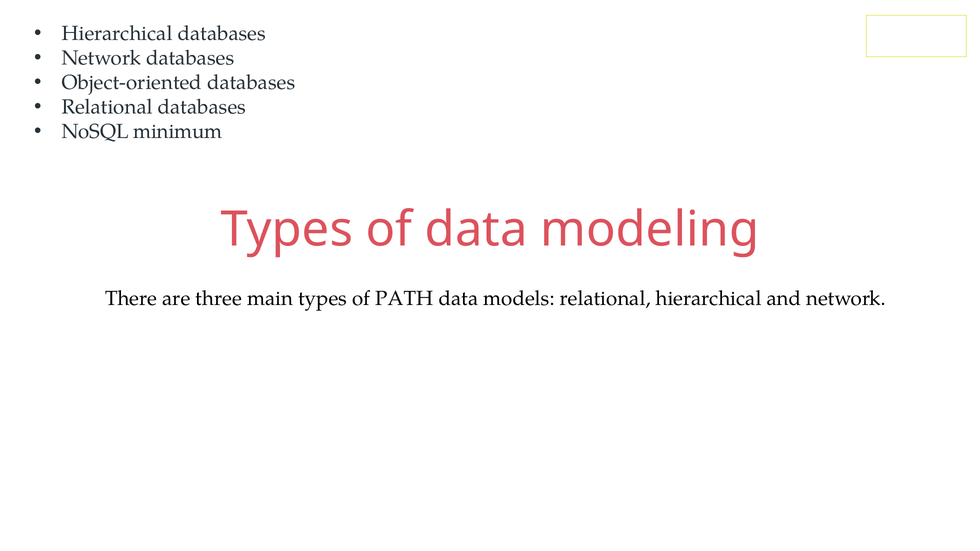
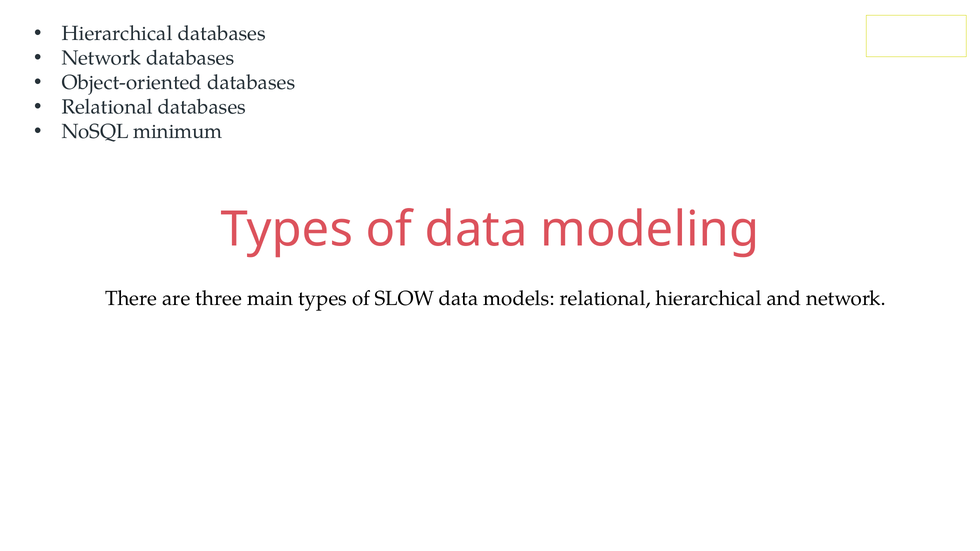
PATH: PATH -> SLOW (404, 299)
